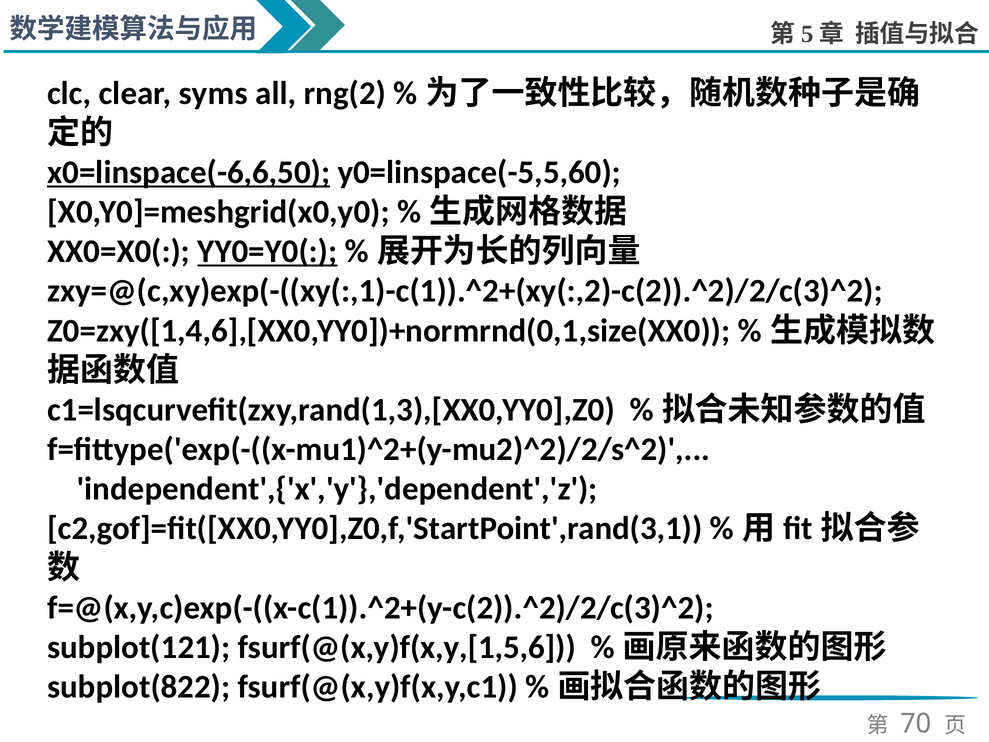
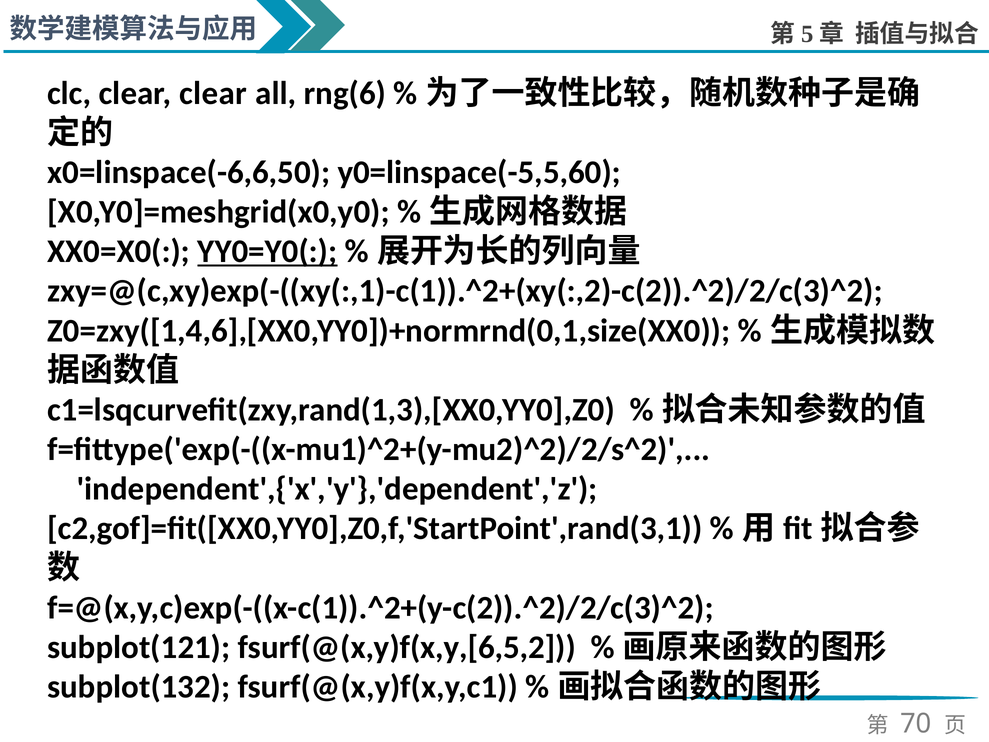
clear syms: syms -> clear (213, 93)
rng(2: rng(2 -> rng(6 (345, 93)
x0=linspace(-6,6,50 underline: present -> none (189, 172)
fsurf(@(x,y)f(x,y,[1,5,6: fsurf(@(x,y)f(x,y,[1,5,6 -> fsurf(@(x,y)f(x,y,[6,5,2 (407, 647)
subplot(822: subplot(822 -> subplot(132 (139, 687)
